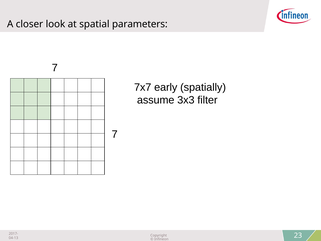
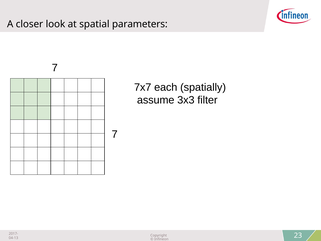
early: early -> each (166, 87)
